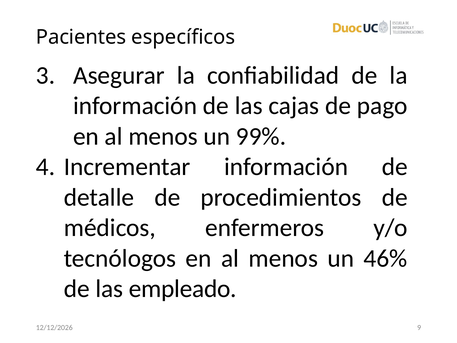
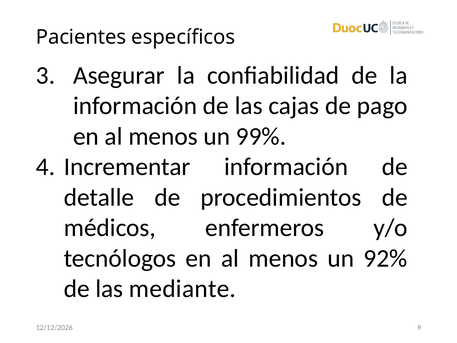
46%: 46% -> 92% (385, 258)
empleado: empleado -> mediante (182, 289)
